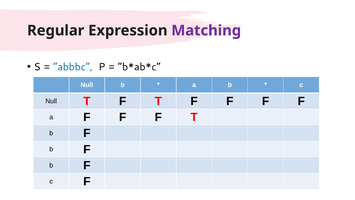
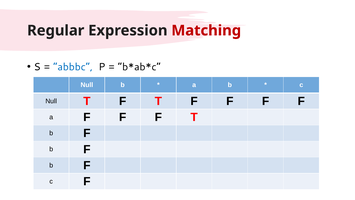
Matching colour: purple -> red (206, 30)
